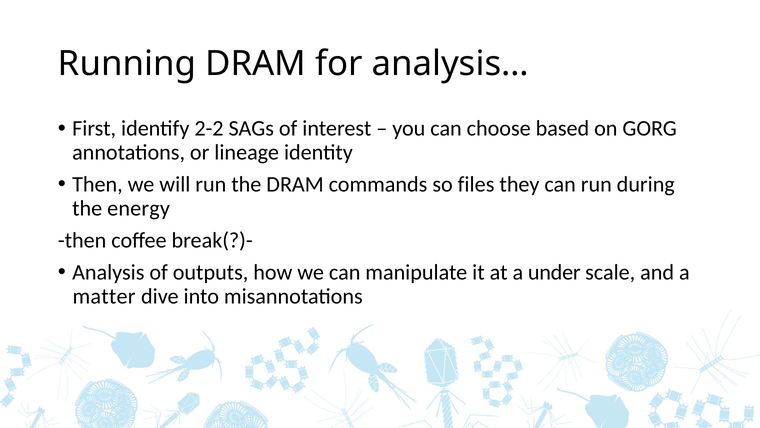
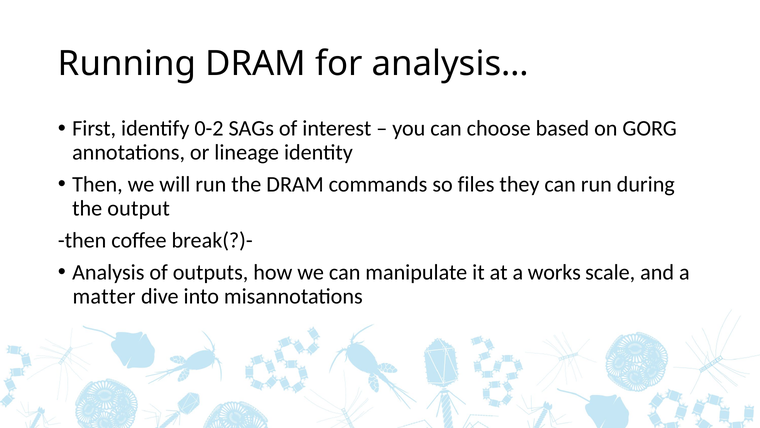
2-2: 2-2 -> 0-2 (209, 128)
energy: energy -> output (139, 208)
under: under -> works (554, 272)
